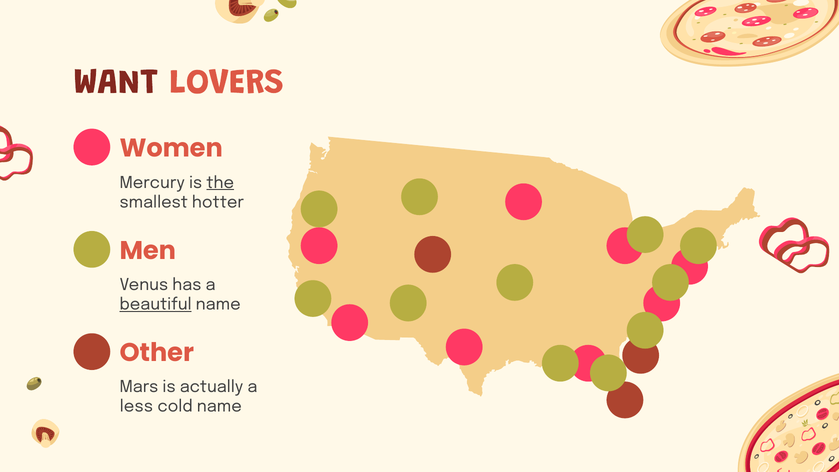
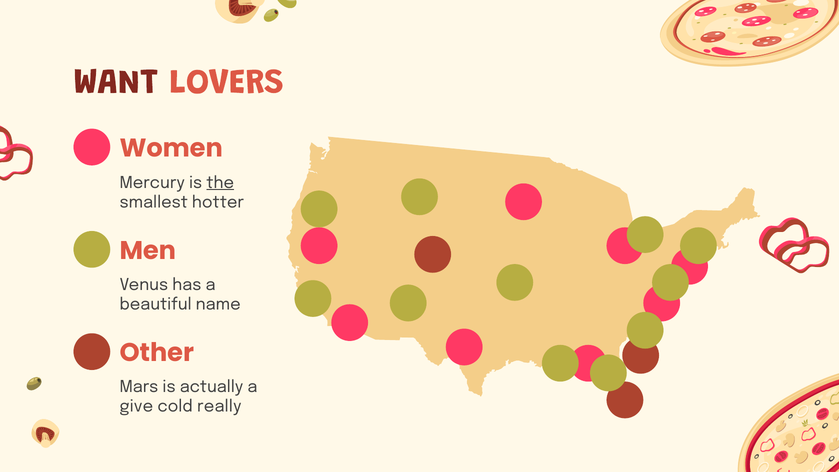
beautiful underline: present -> none (156, 304)
less: less -> give (136, 406)
cold name: name -> really (219, 406)
